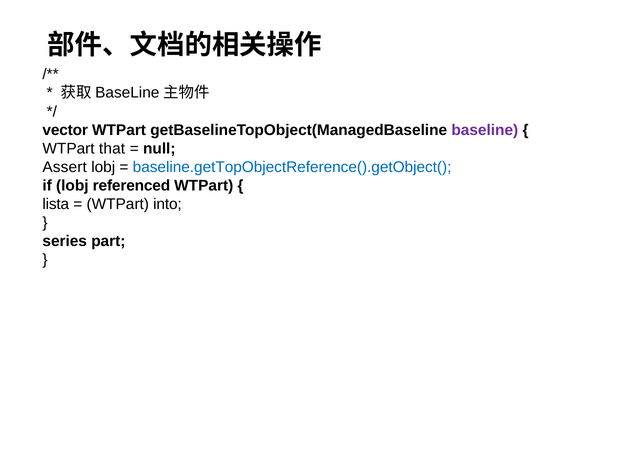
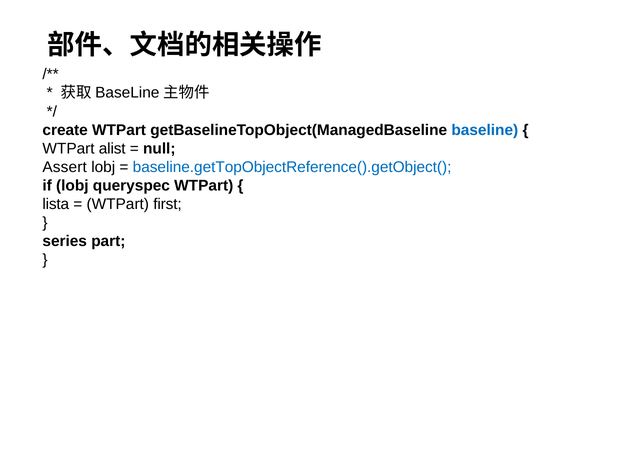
vector: vector -> create (65, 130)
baseline colour: purple -> blue (485, 130)
that: that -> alist (112, 148)
referenced: referenced -> queryspec (131, 185)
into: into -> first (167, 204)
